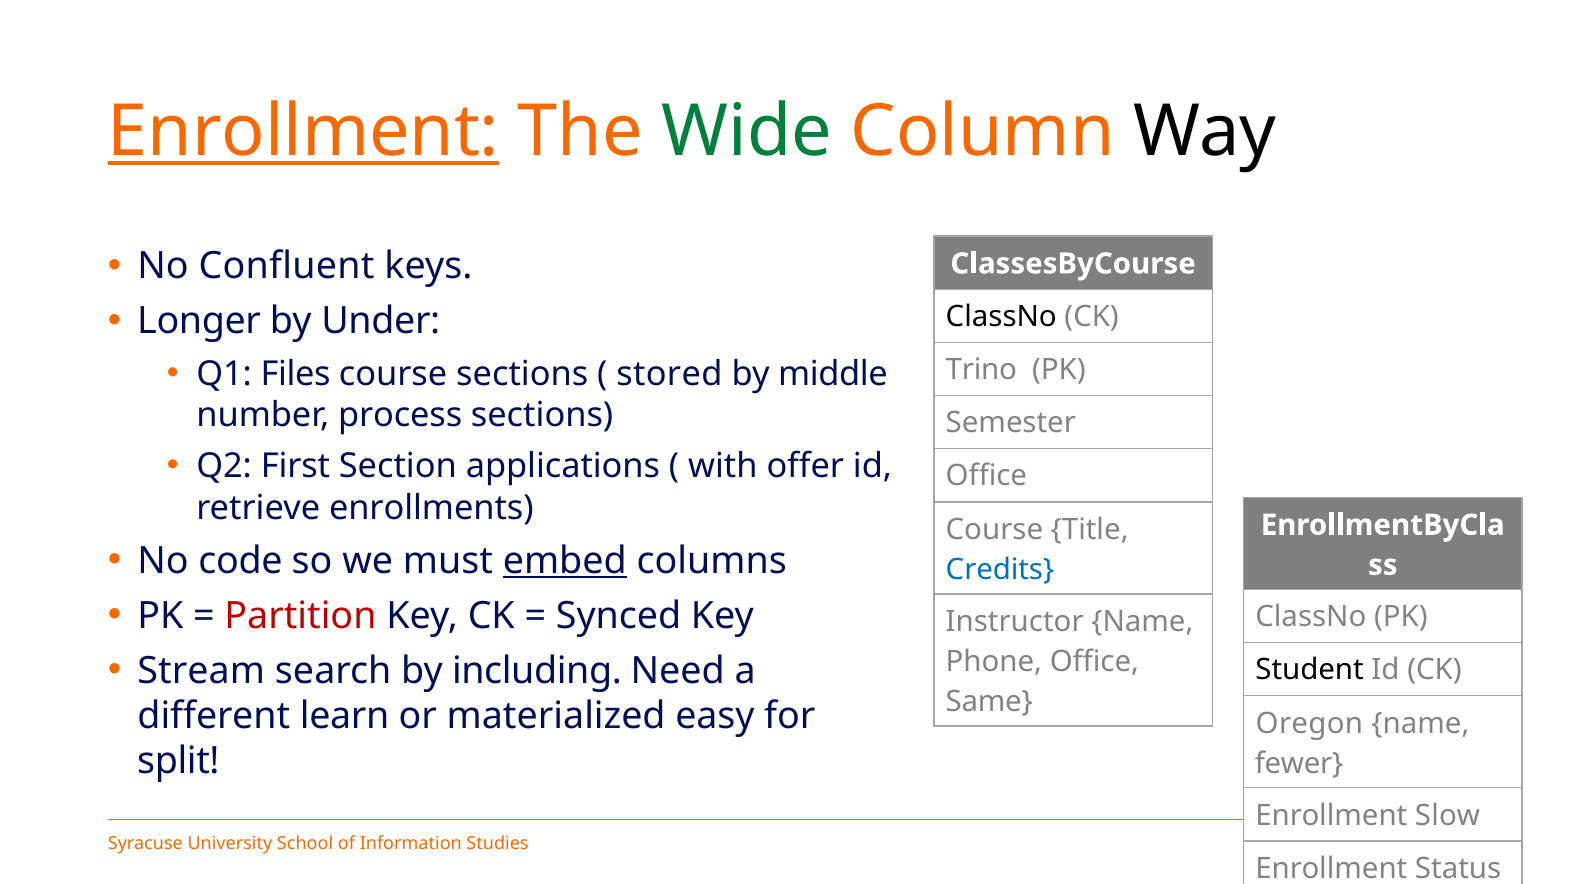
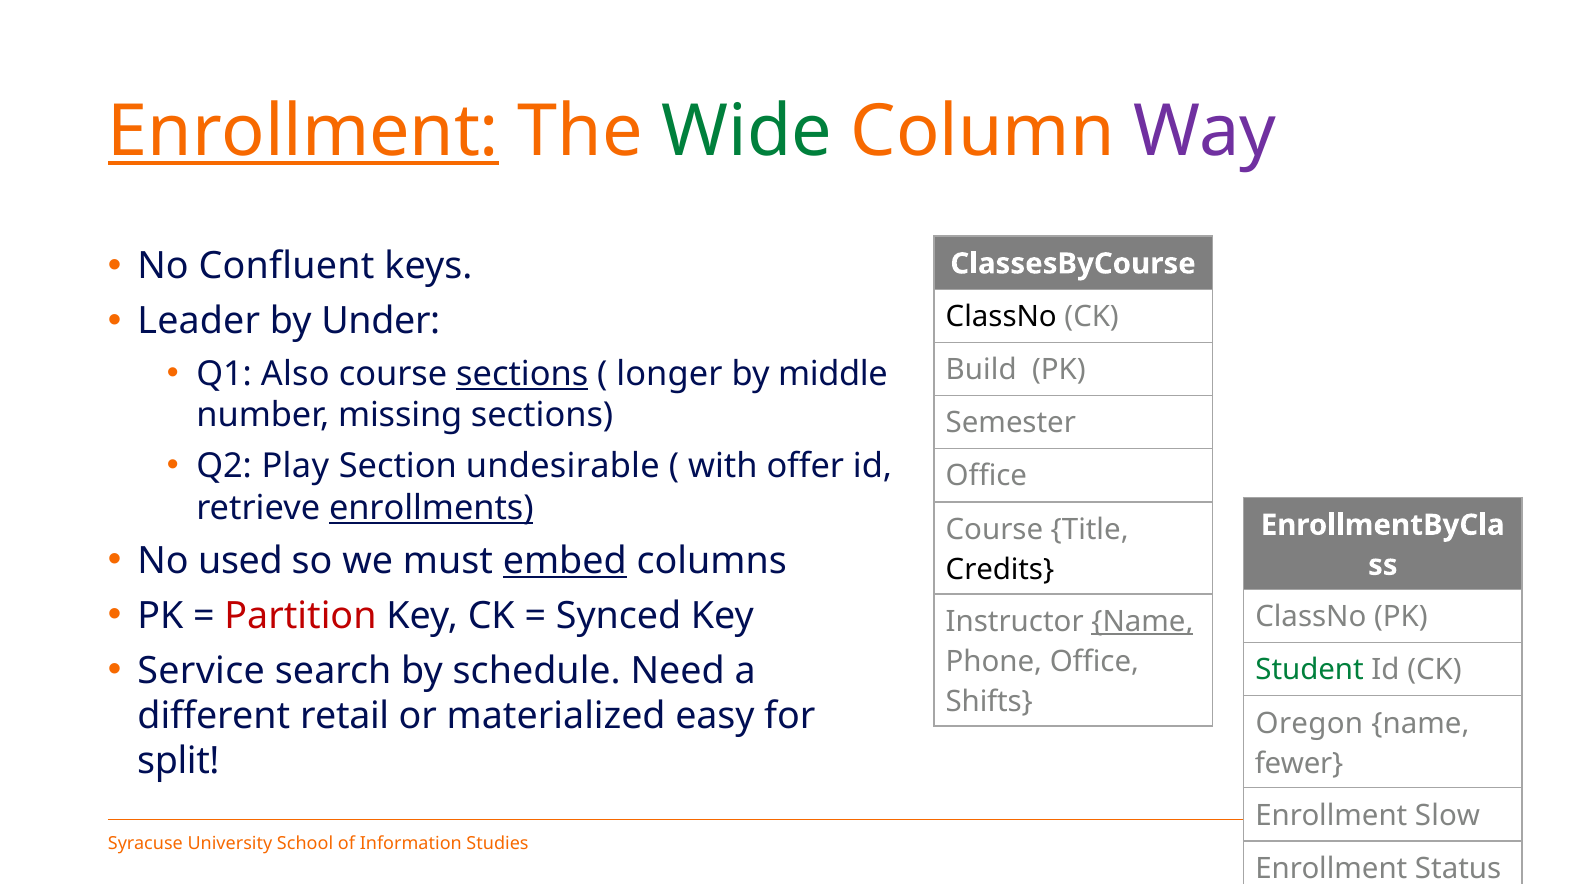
Way colour: black -> purple (1205, 132)
Longer: Longer -> Leader (199, 321)
Files: Files -> Also (295, 374)
sections underline: none -> present (522, 374)
stored: stored -> longer (669, 374)
Trino: Trino -> Build (981, 370)
process: process -> missing (400, 415)
First: First -> Play (295, 466)
applications: applications -> undesirable (563, 466)
enrollments underline: none -> present (431, 508)
code: code -> used (240, 561)
Credits colour: blue -> black (1000, 569)
Name underline: none -> present (1142, 621)
Stream: Stream -> Service (201, 671)
including: including -> schedule (537, 671)
Student colour: black -> green (1310, 670)
Same: Same -> Shifts (989, 701)
learn: learn -> retail (345, 716)
